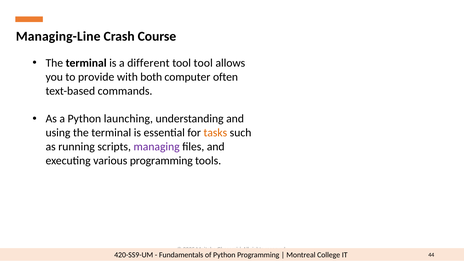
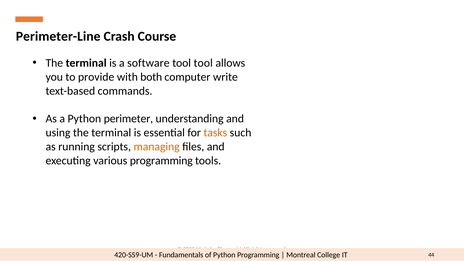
Managing-Line: Managing-Line -> Perimeter-Line (58, 36)
different: different -> software (148, 63)
often: often -> write (225, 77)
launching: launching -> perimeter (128, 119)
managing colour: purple -> orange (157, 147)
